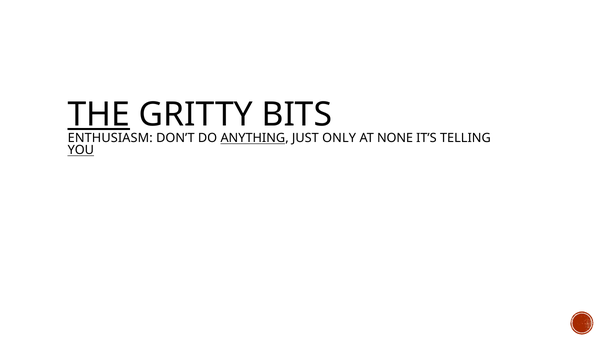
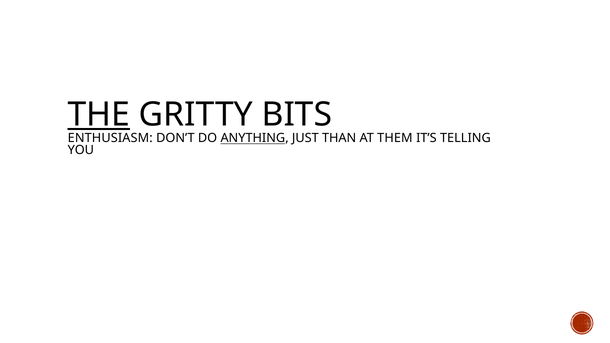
ONLY: ONLY -> THAN (339, 138)
NONE: NONE -> THEM (395, 138)
YOU underline: present -> none (81, 150)
